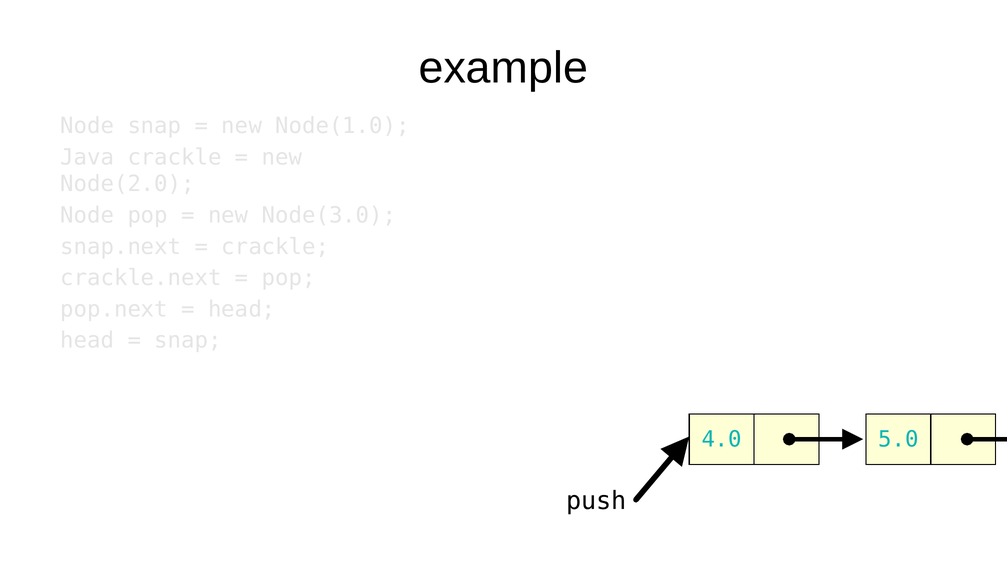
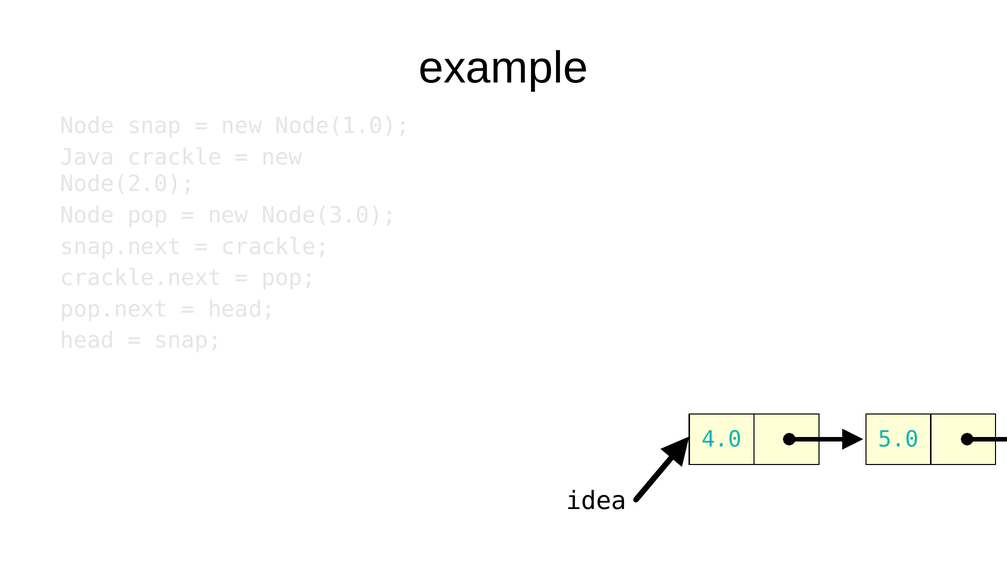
push: push -> idea (596, 502)
